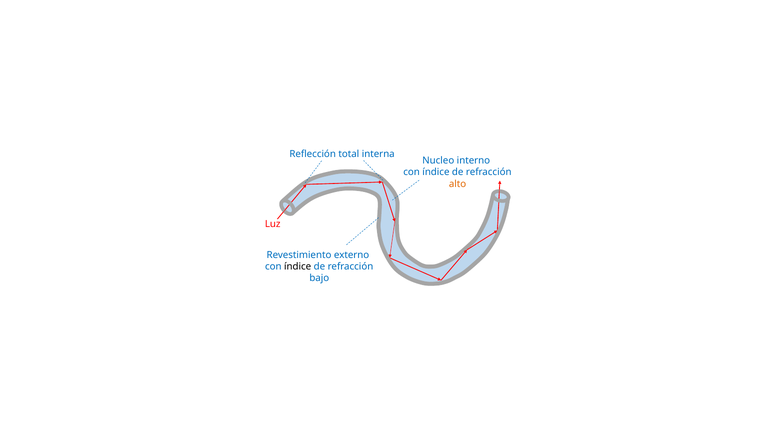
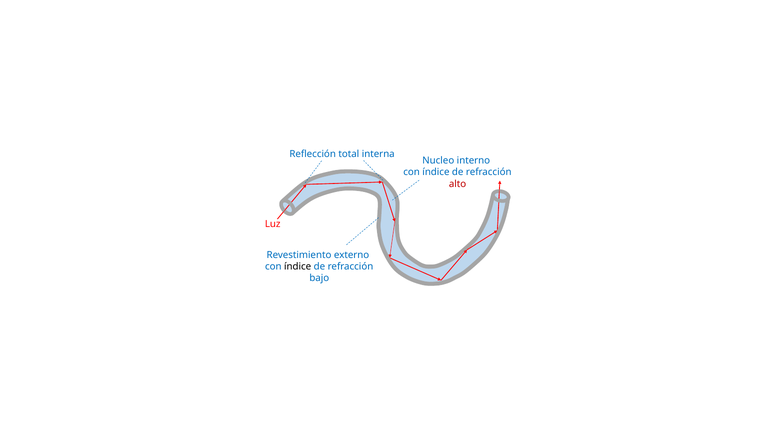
alto colour: orange -> red (458, 184)
